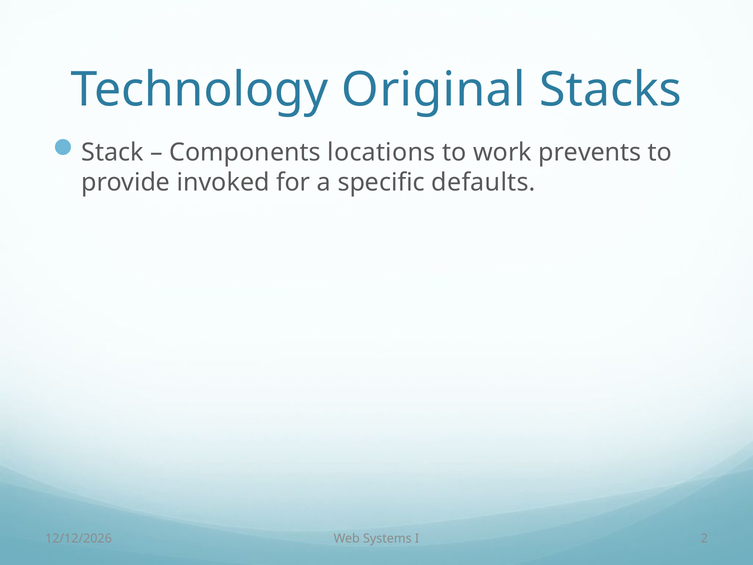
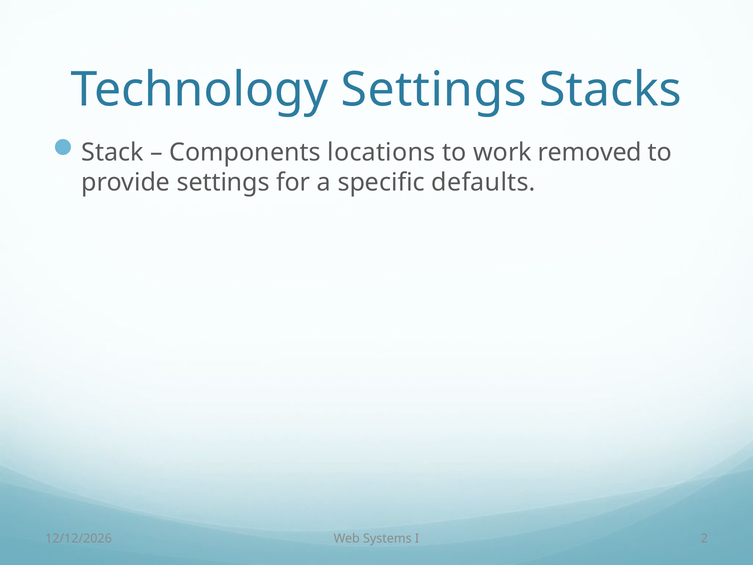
Technology Original: Original -> Settings (434, 90)
prevents: prevents -> removed (590, 152)
provide invoked: invoked -> settings (223, 182)
